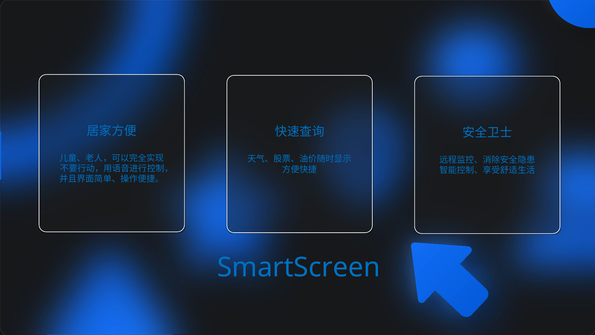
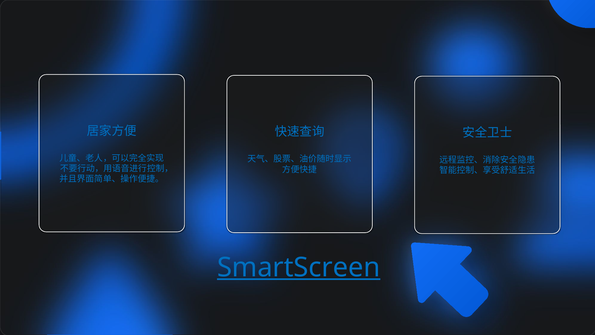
SmartScreen underline: none -> present (299, 267)
